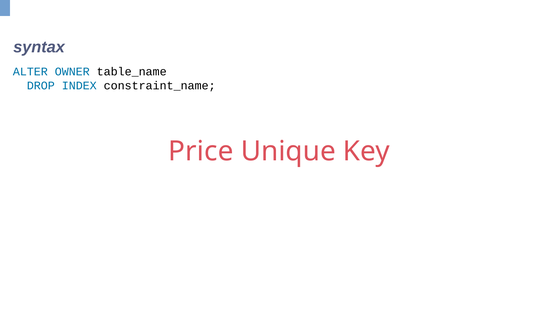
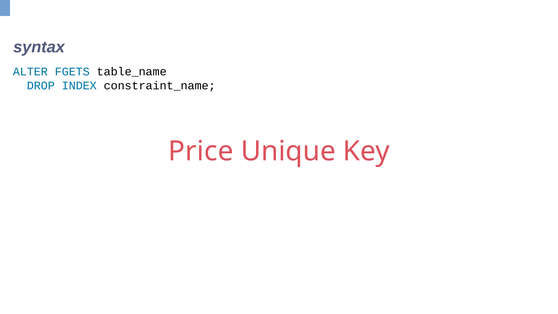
OWNER: OWNER -> FGETS (72, 72)
